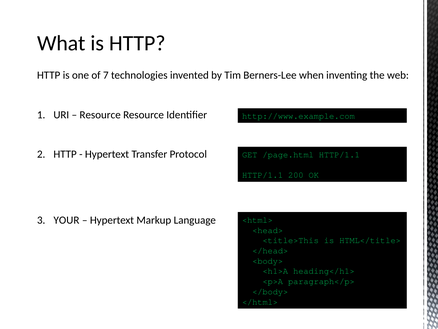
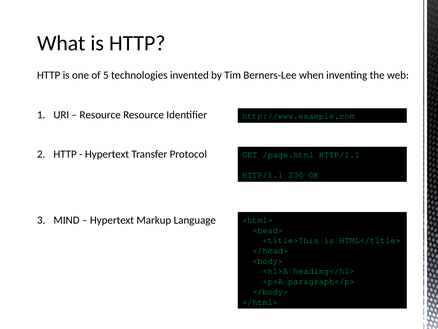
7: 7 -> 5 (106, 75)
YOUR: YOUR -> MIND (66, 220)
